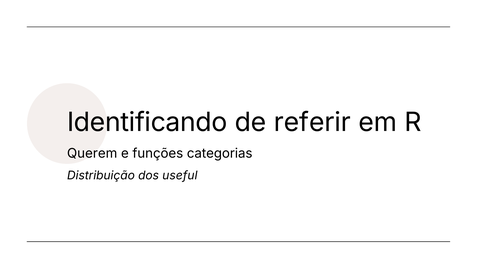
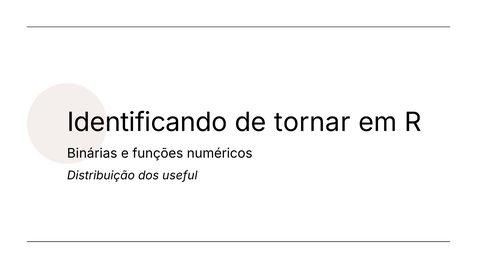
referir: referir -> tornar (312, 122)
Querem: Querem -> Binárias (92, 153)
categorias: categorias -> numéricos (220, 153)
